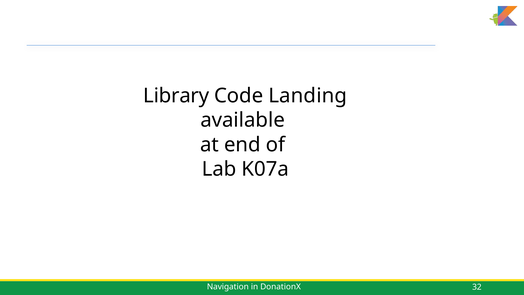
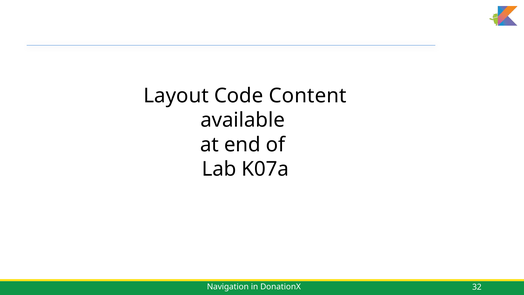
Library: Library -> Layout (176, 96)
Landing: Landing -> Content (308, 96)
